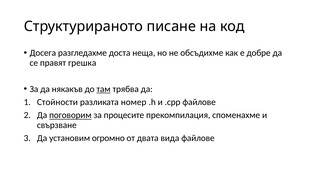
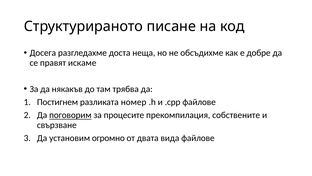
грешка: грешка -> искаме (82, 63)
там underline: present -> none (104, 89)
Стойности: Стойности -> Постигнем (57, 102)
споменахме: споменахме -> собствените (236, 115)
